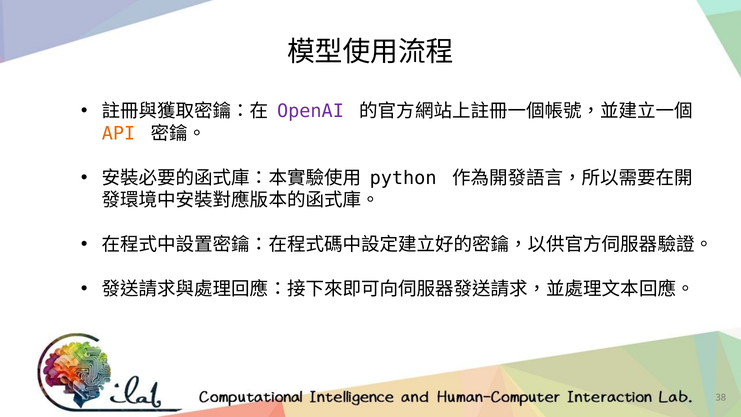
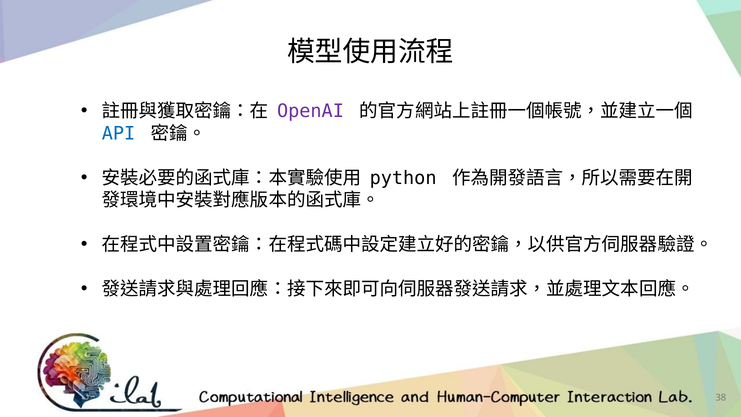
API colour: orange -> blue (118, 134)
